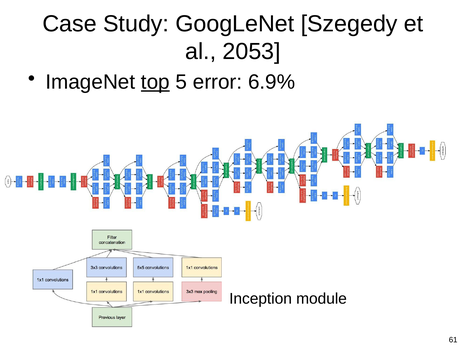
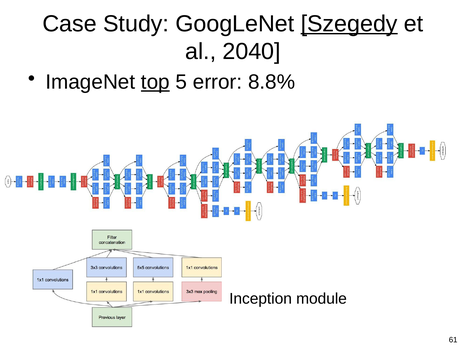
Szegedy underline: none -> present (349, 24)
2053: 2053 -> 2040 (252, 52)
6.9%: 6.9% -> 8.8% (272, 82)
